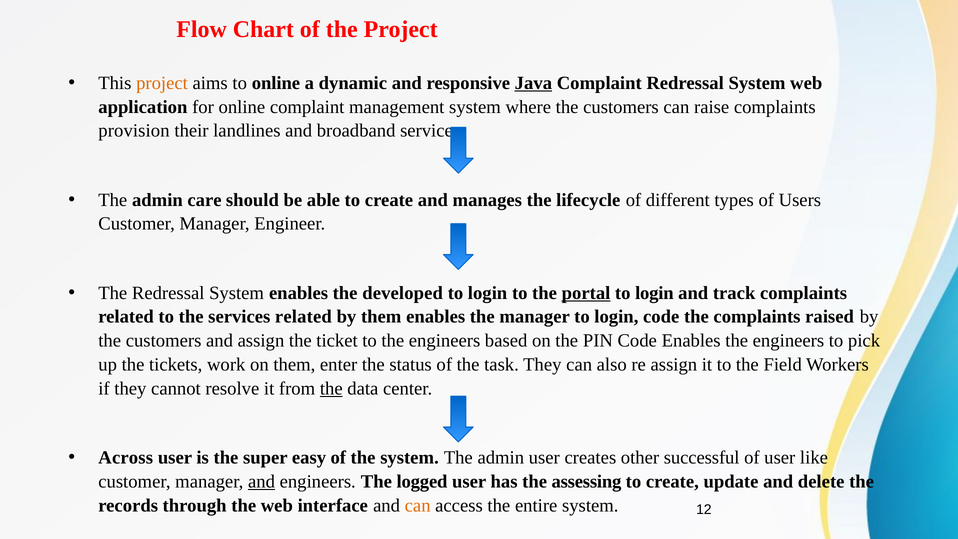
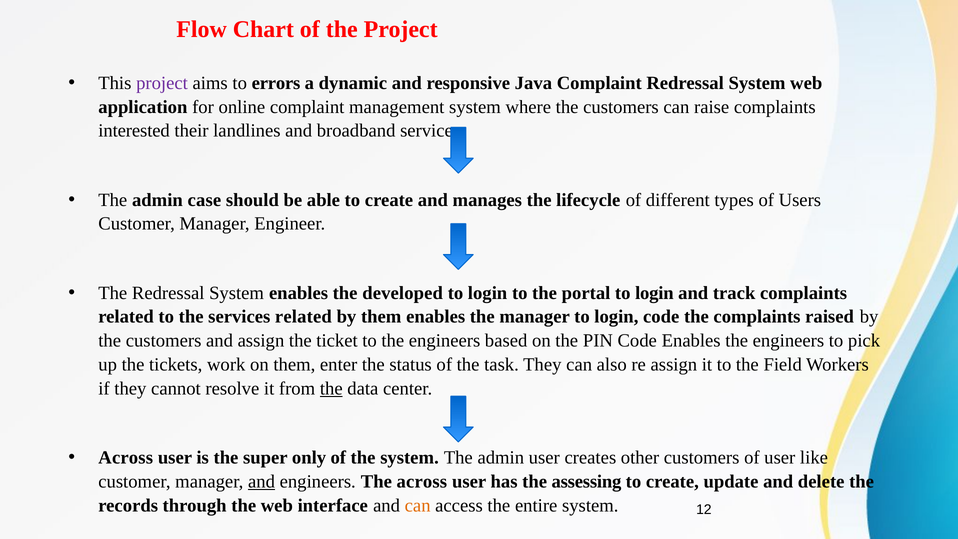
project colour: orange -> purple (162, 83)
to online: online -> errors (276, 83)
Java underline: present -> none (533, 83)
provision: provision -> interested (134, 131)
care: care -> case (204, 200)
portal underline: present -> none (586, 293)
easy: easy -> only (309, 458)
other successful: successful -> customers (702, 458)
The logged: logged -> across (422, 482)
